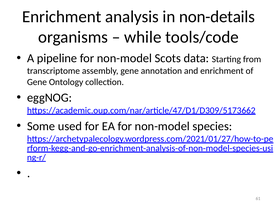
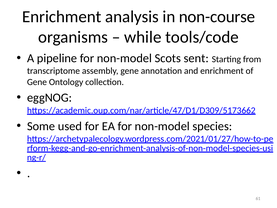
non-details: non-details -> non-course (217, 17)
data: data -> sent (196, 58)
